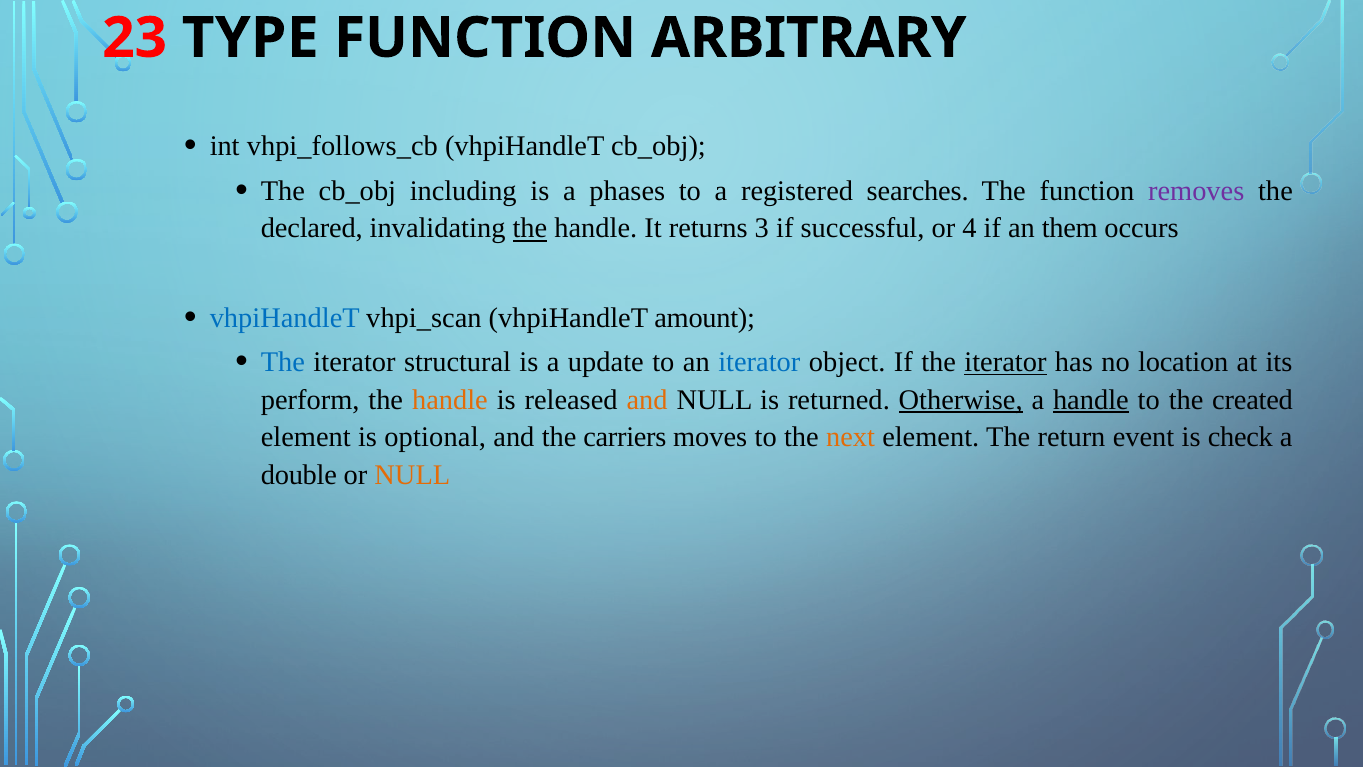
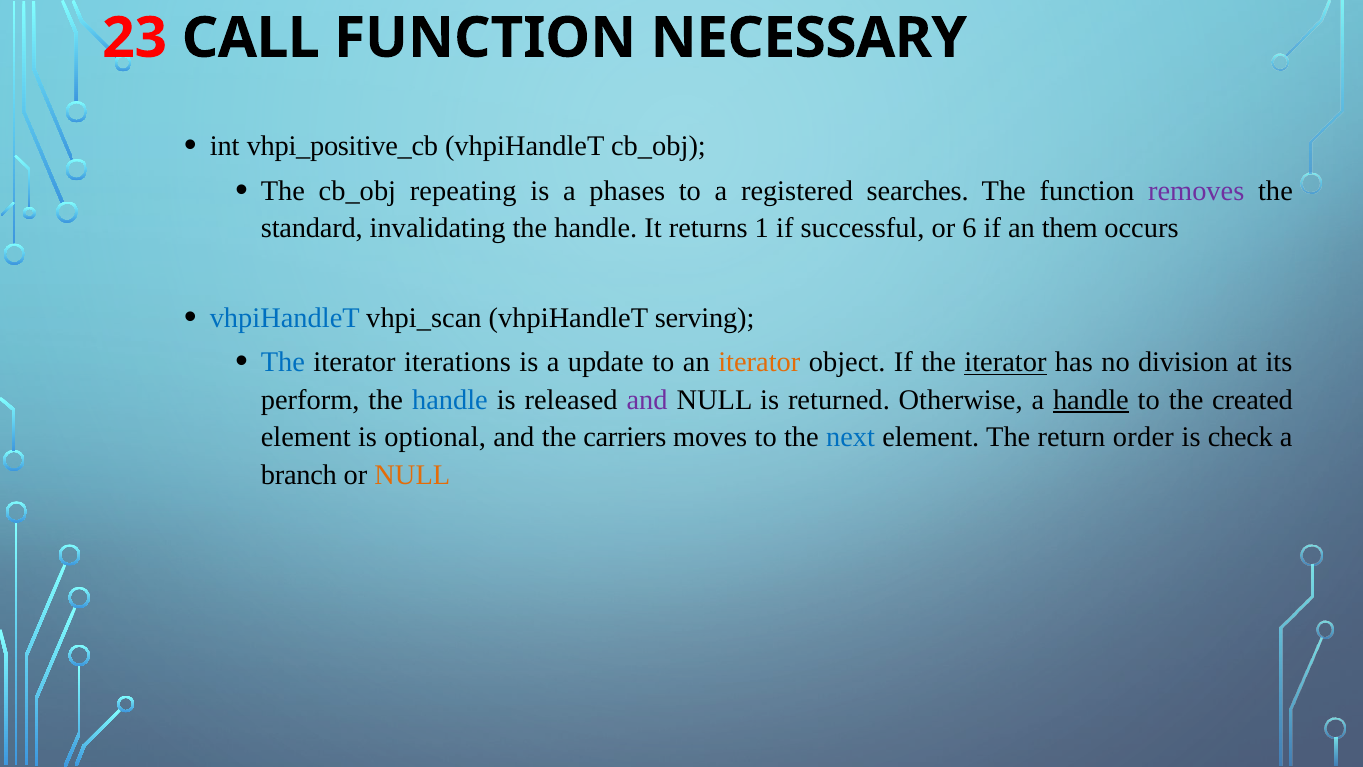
TYPE: TYPE -> CALL (251, 38)
ARBITRARY: ARBITRARY -> NECESSARY (809, 38)
vhpi_follows_cb: vhpi_follows_cb -> vhpi_positive_cb (342, 146)
including: including -> repeating (463, 191)
declared: declared -> standard (312, 229)
the underline: present -> none (530, 229)
3: 3 -> 1 (762, 229)
4: 4 -> 6 (969, 229)
amount: amount -> serving (705, 318)
structural: structural -> iterations (457, 362)
iterator colour: blue -> orange (759, 362)
location: location -> division (1183, 362)
handle colour: orange -> blue (450, 400)
and colour: orange -> purple (647, 400)
Otherwise underline: present -> none (961, 400)
next colour: orange -> blue (851, 437)
event: event -> order (1143, 437)
double: double -> branch (299, 475)
